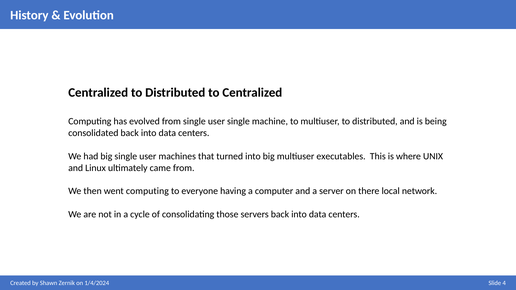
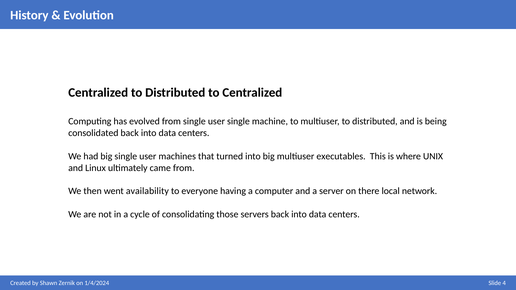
went computing: computing -> availability (147, 191)
